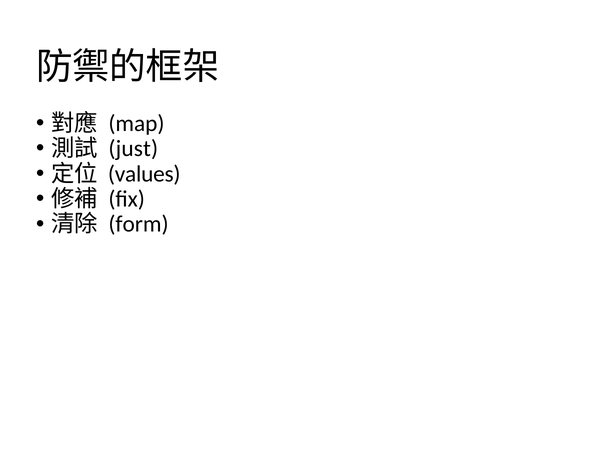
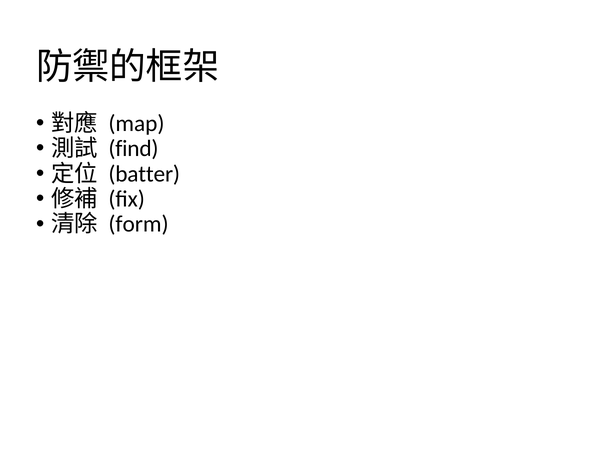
just: just -> find (133, 149)
values: values -> batter (144, 174)
